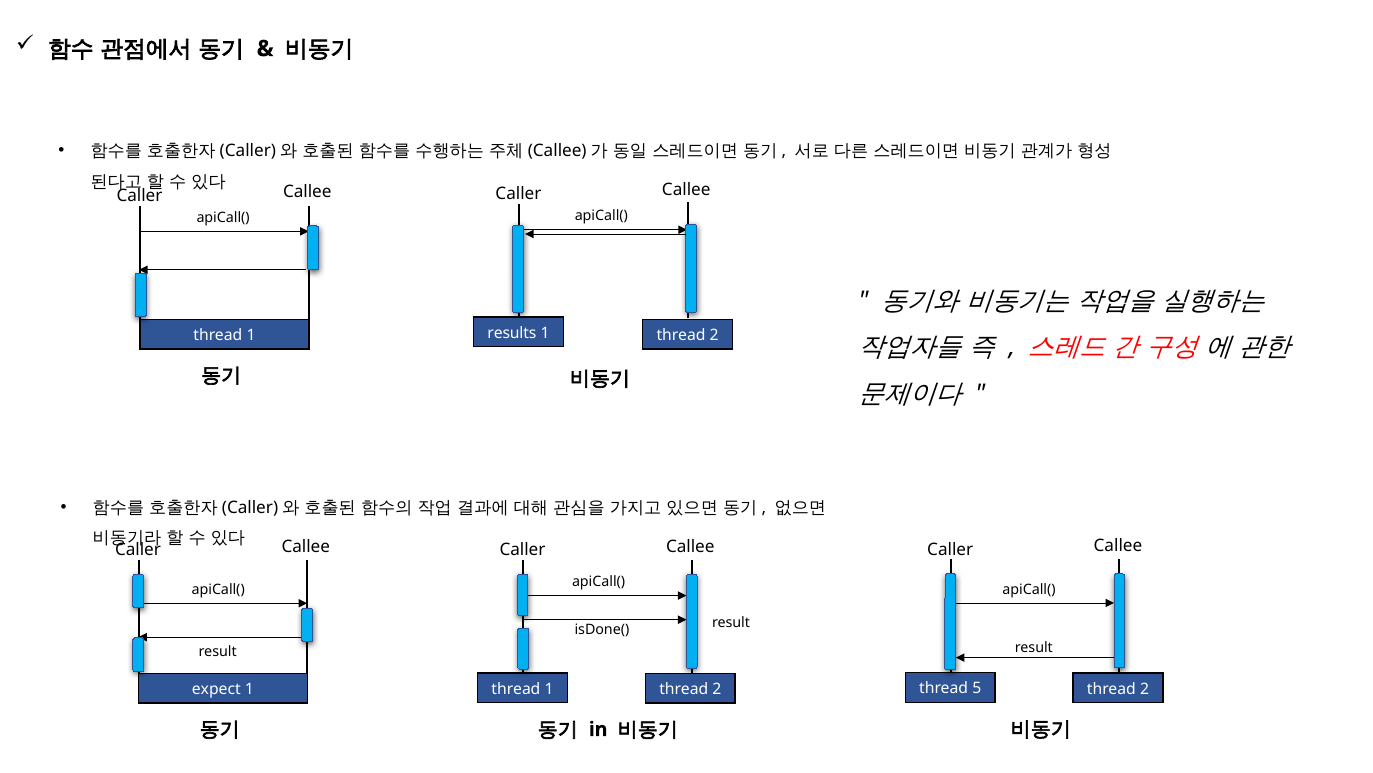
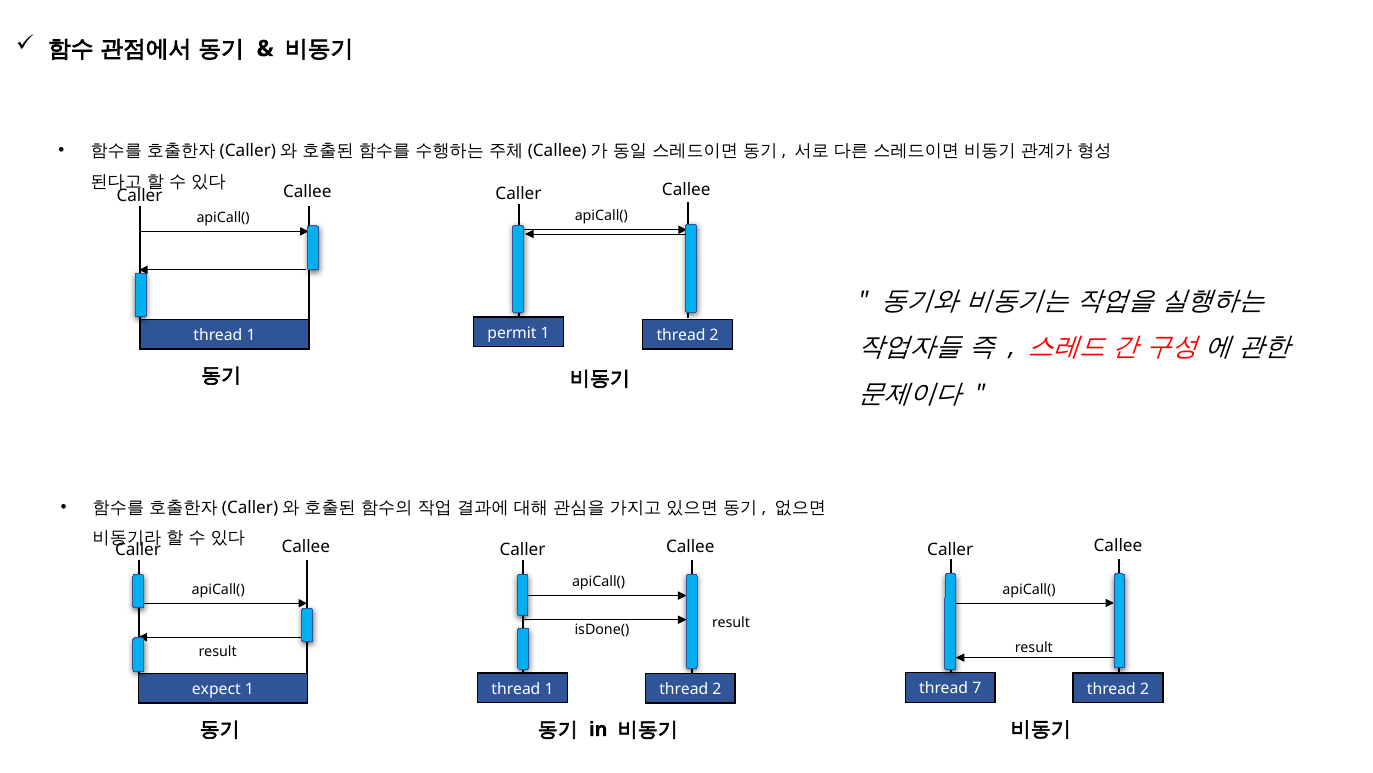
results: results -> permit (512, 333)
5: 5 -> 7 (977, 688)
